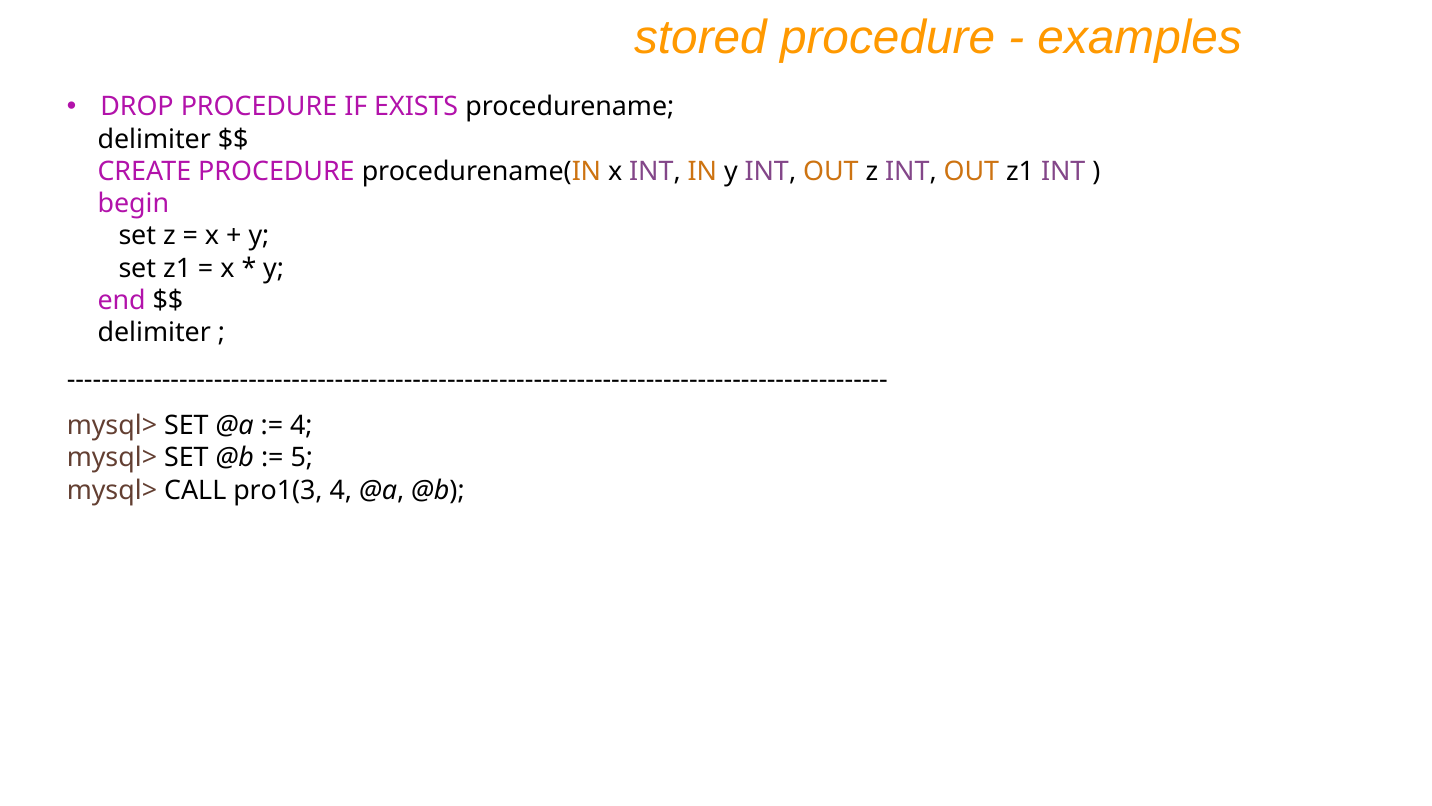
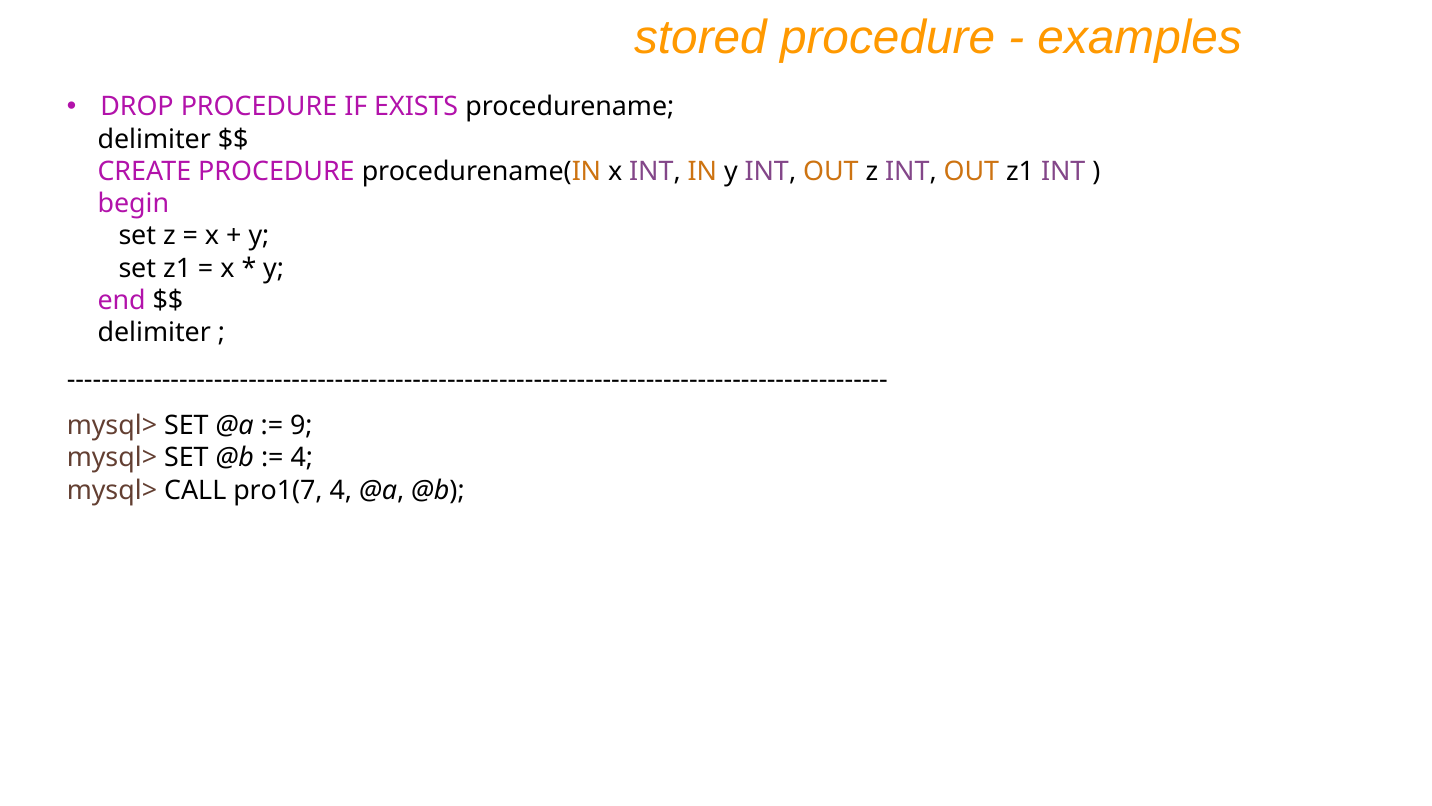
4: 4 -> 9 (301, 426)
5: 5 -> 4 (302, 458)
pro1(3: pro1(3 -> pro1(7 (278, 490)
